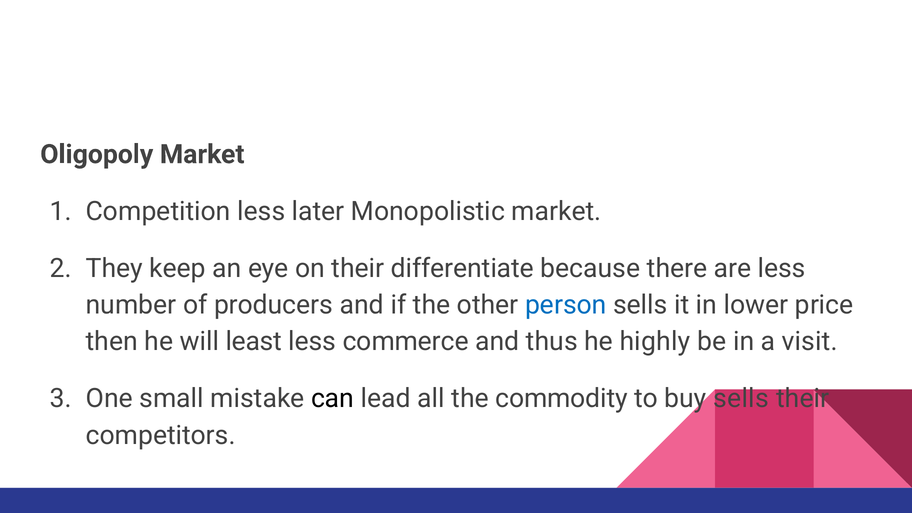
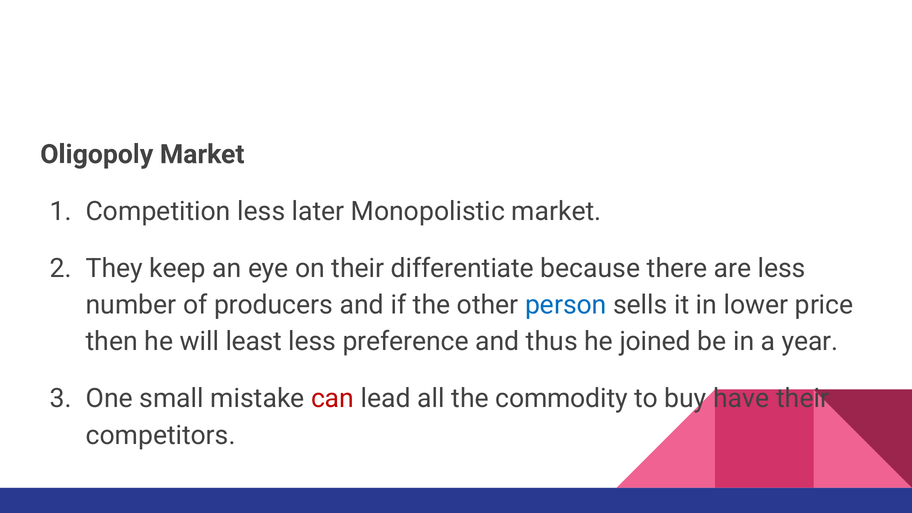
commerce: commerce -> preference (406, 342)
highly: highly -> joined (655, 342)
visit: visit -> year (810, 342)
can colour: black -> red (333, 399)
buy sells: sells -> have (741, 399)
